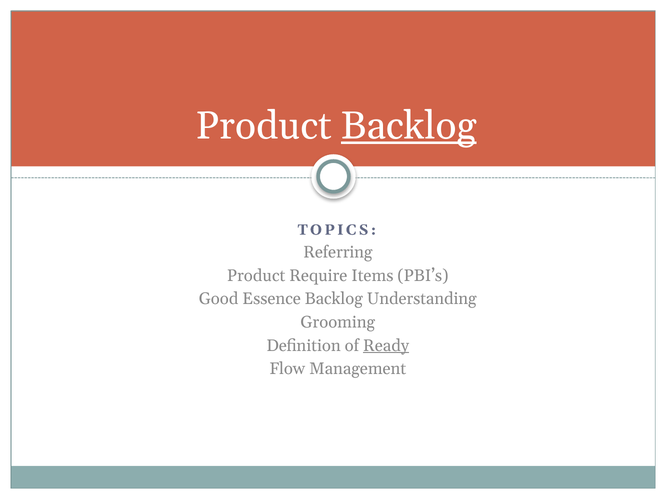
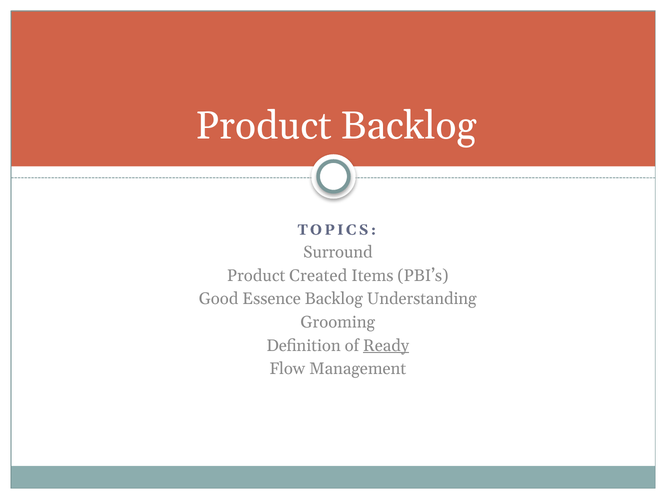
Backlog underline: present -> none (409, 126)
Referring: Referring -> Surround (338, 252)
Require: Require -> Created (318, 276)
